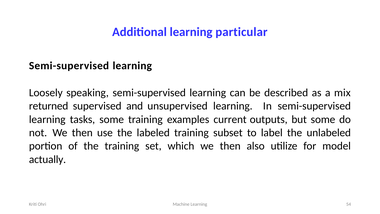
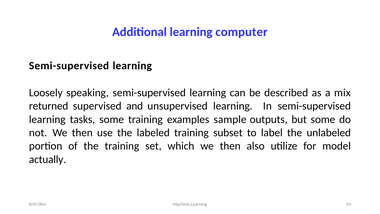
particular: particular -> computer (241, 32)
current: current -> sample (230, 119)
